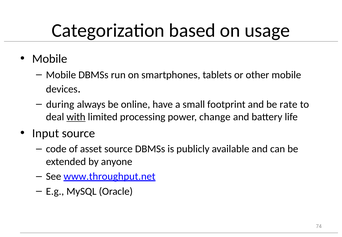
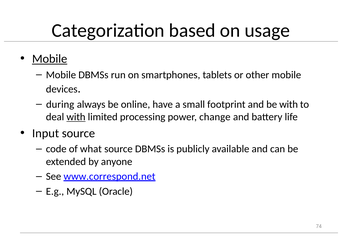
Mobile underline: none -> present (50, 59)
be rate: rate -> with (289, 104)
asset: asset -> what (91, 149)
www.throughput.net: www.throughput.net -> www.correspond.net (110, 176)
